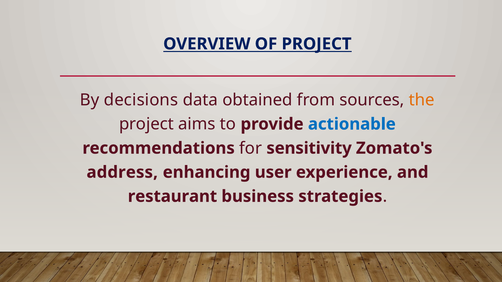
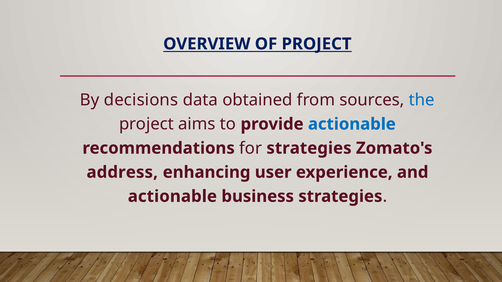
the colour: orange -> blue (422, 100)
for sensitivity: sensitivity -> strategies (309, 148)
restaurant: restaurant -> actionable (172, 197)
